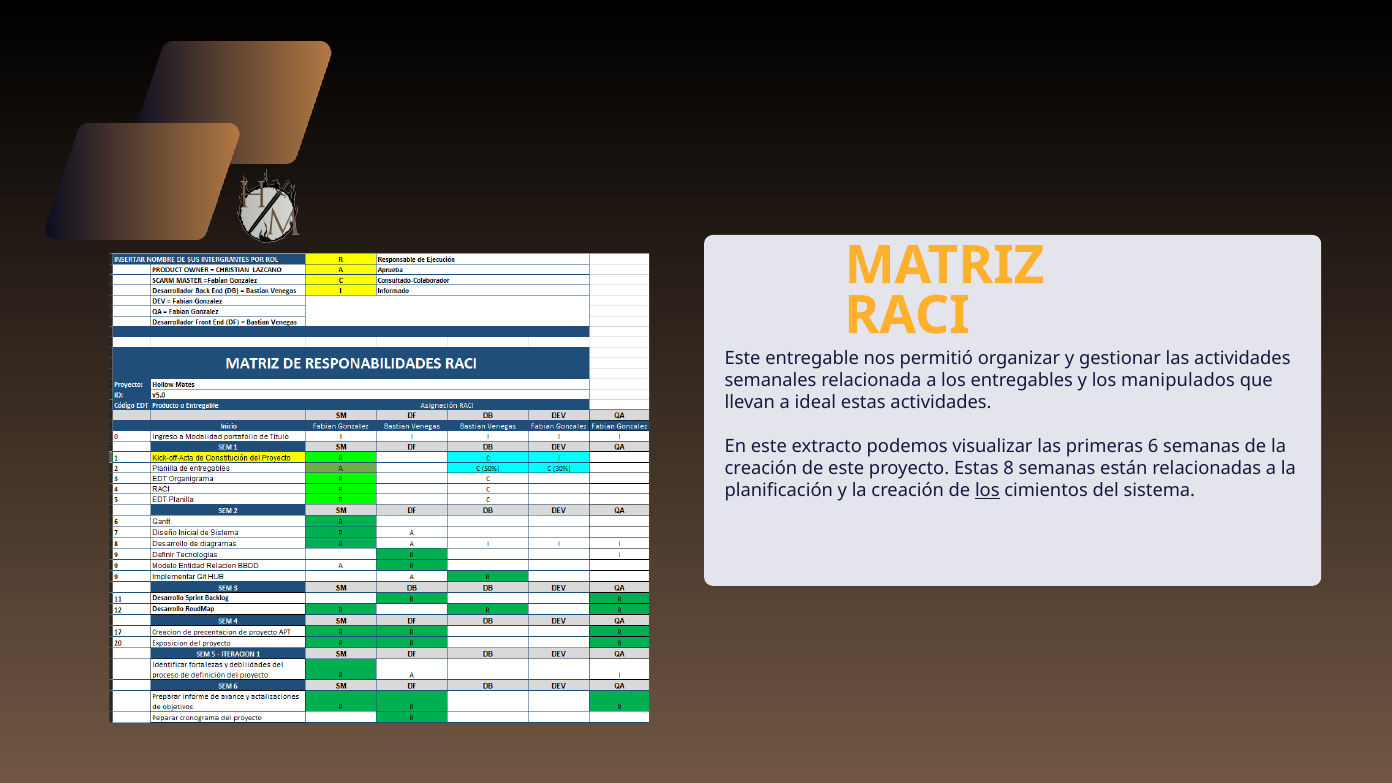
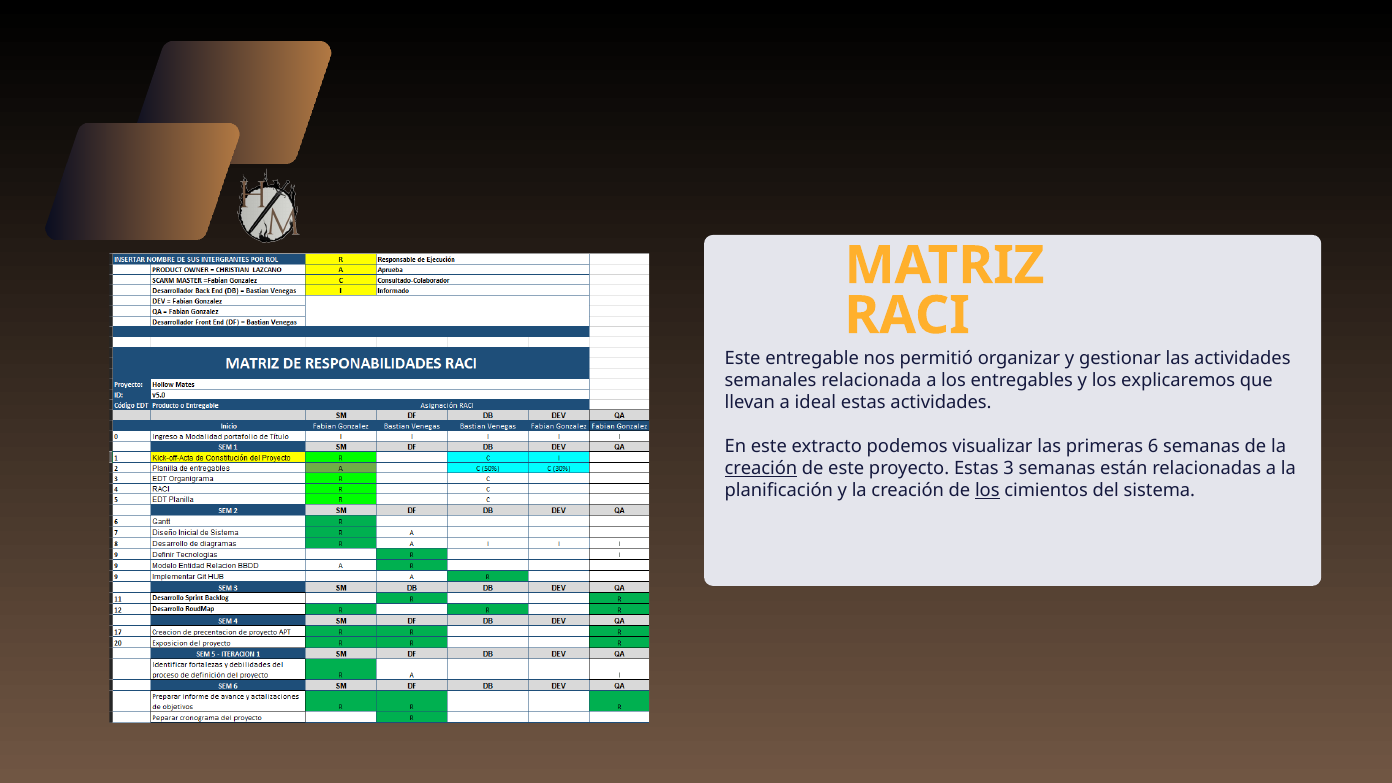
manipulados: manipulados -> explicaremos (1178, 380)
creación underline: none -> present (761, 469)
8: 8 -> 3 (1009, 469)
